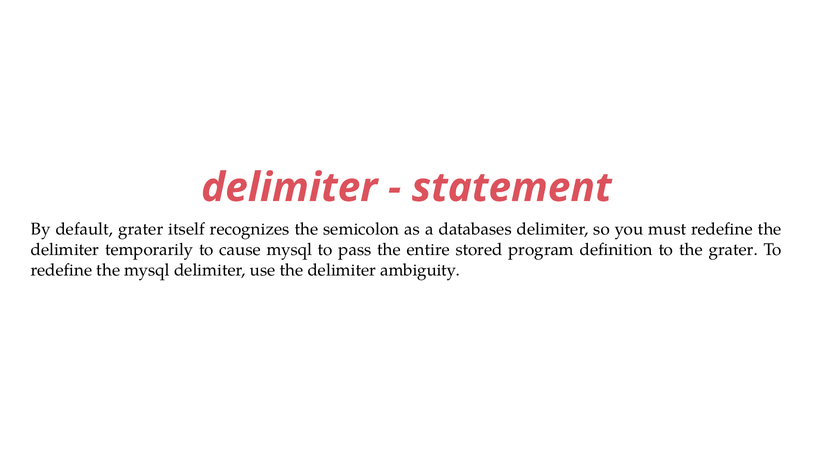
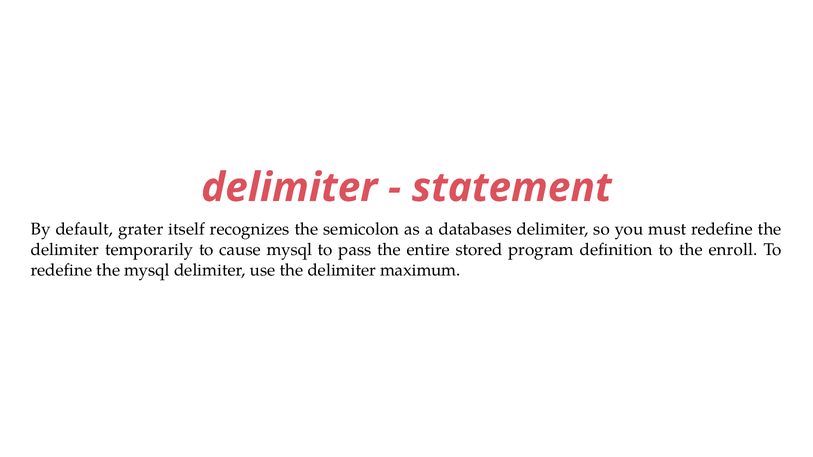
the grater: grater -> enroll (733, 250)
ambiguity: ambiguity -> maximum (420, 270)
